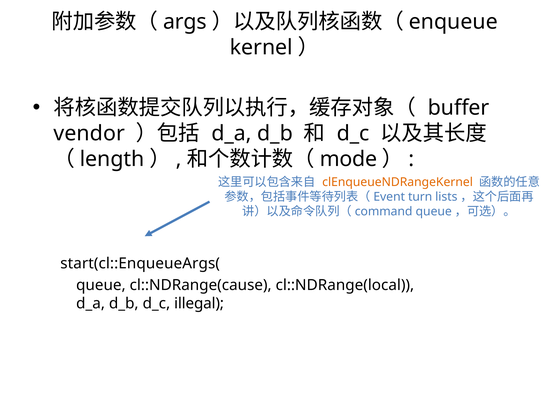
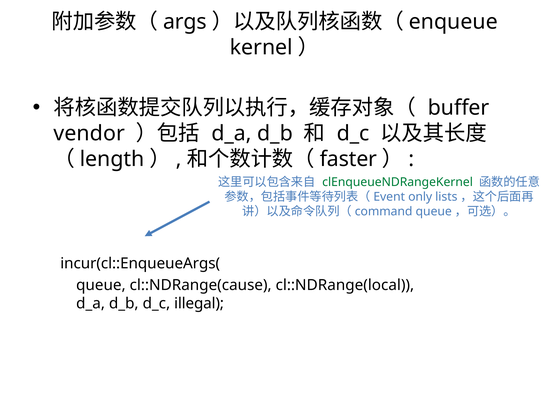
mode: mode -> faster (348, 159)
clEnqueueNDRangeKernel colour: orange -> green (398, 182)
turn: turn -> only (420, 197)
start(cl::EnqueueArgs(: start(cl::EnqueueArgs( -> incur(cl::EnqueueArgs( (140, 263)
